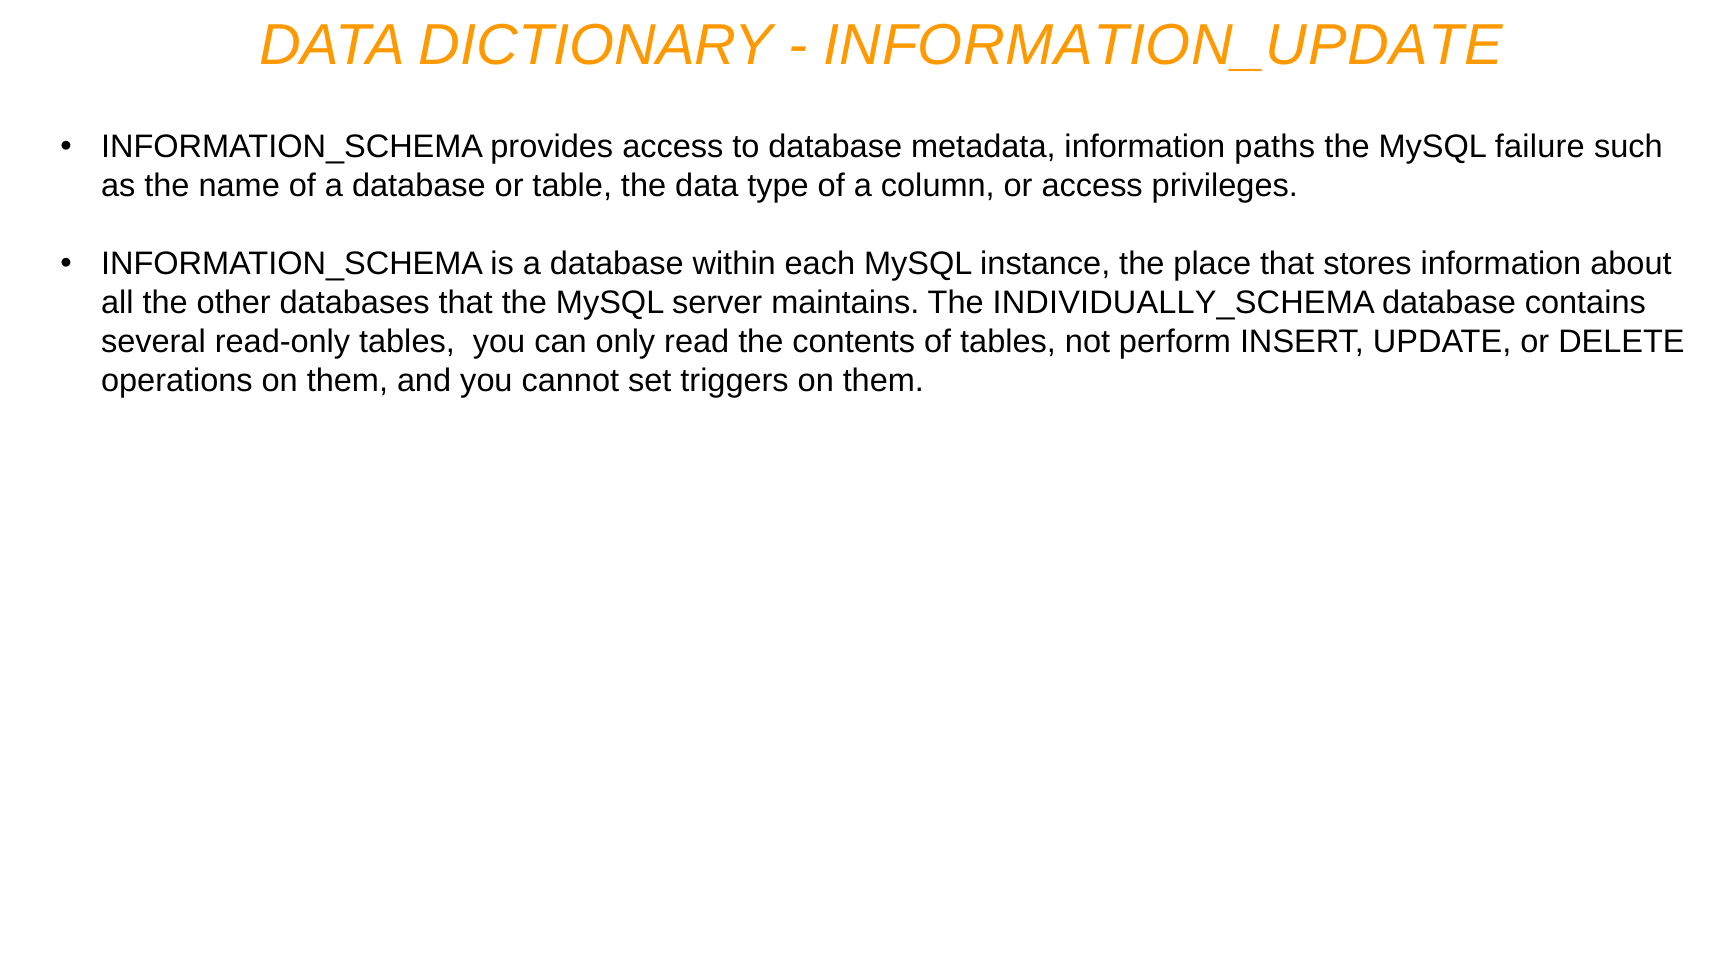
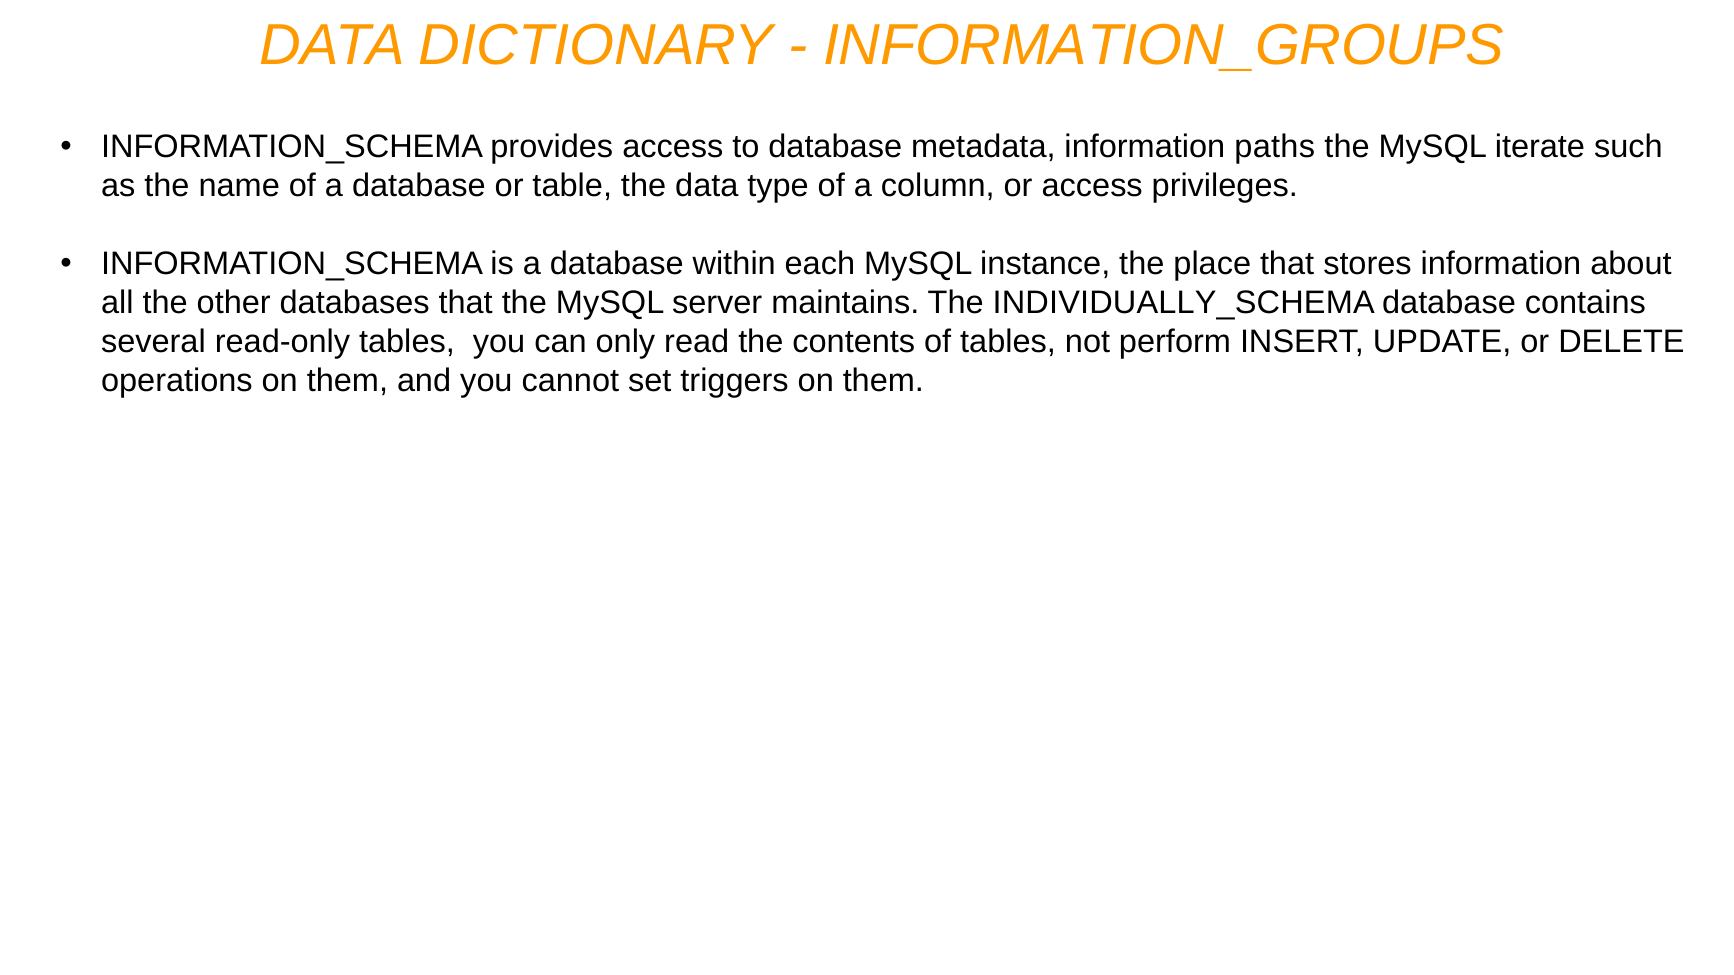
INFORMATION_UPDATE: INFORMATION_UPDATE -> INFORMATION_GROUPS (1164, 45)
failure: failure -> iterate (1540, 147)
